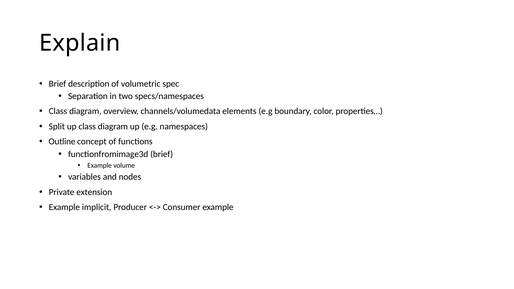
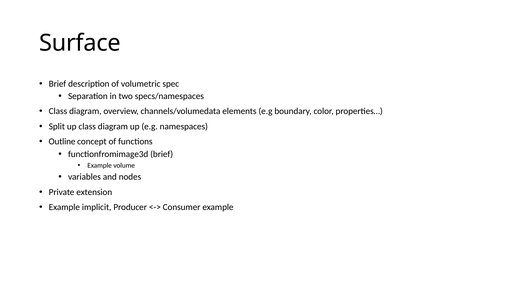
Explain: Explain -> Surface (80, 43)
